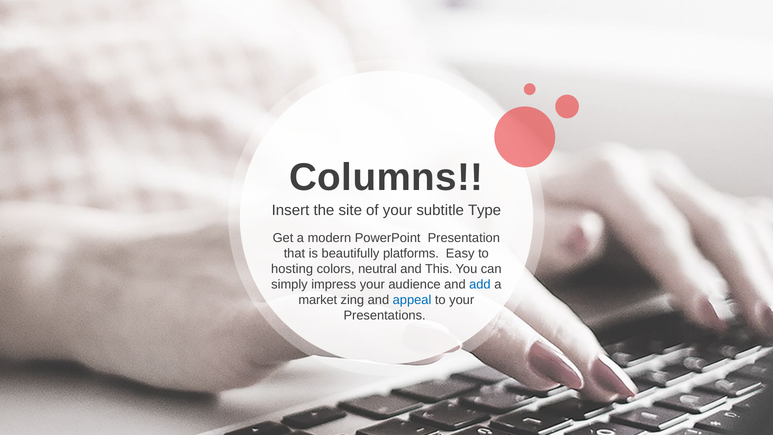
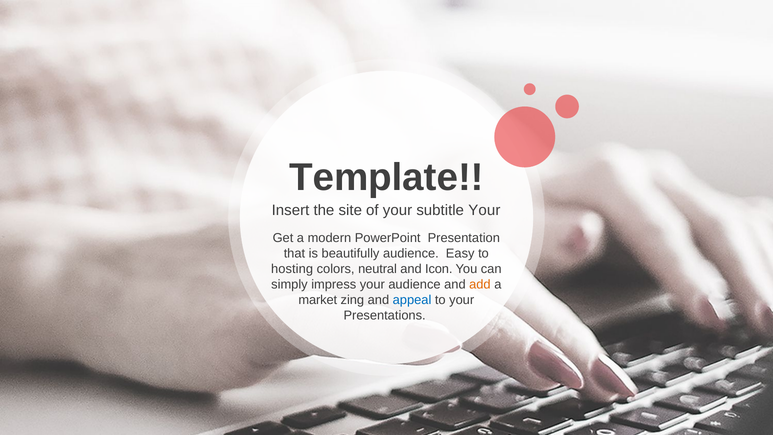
Columns: Columns -> Template (386, 177)
subtitle Type: Type -> Your (484, 210)
beautifully platforms: platforms -> audience (411, 253)
This: This -> Icon (439, 269)
add colour: blue -> orange (480, 284)
